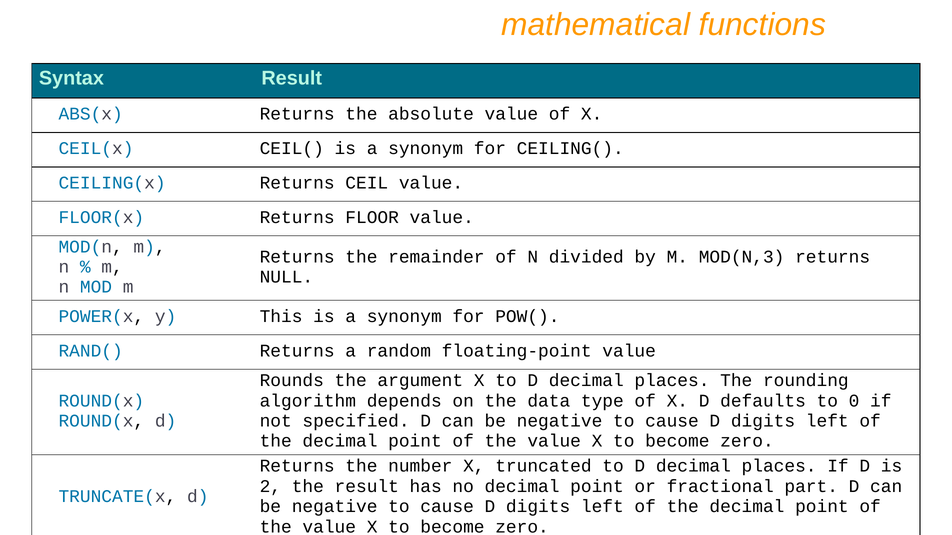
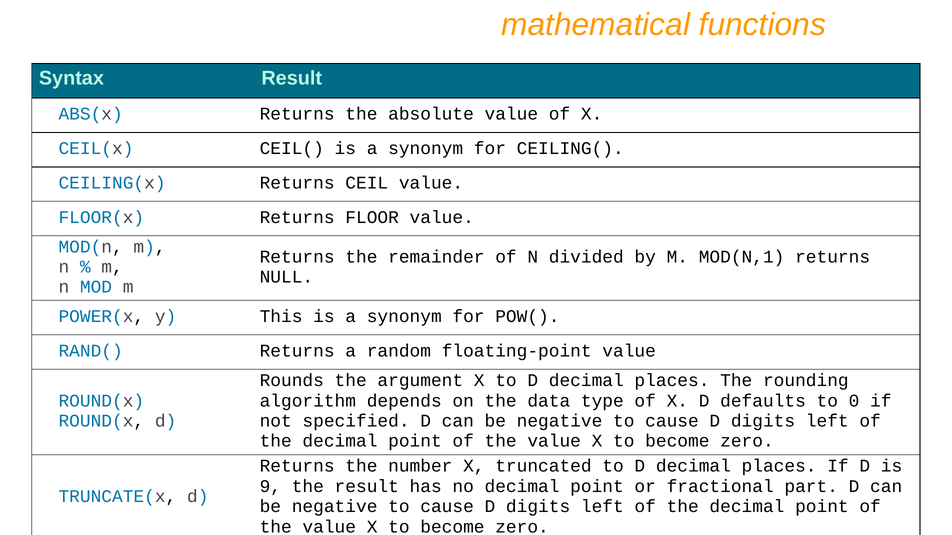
MOD(N,3: MOD(N,3 -> MOD(N,1 (742, 257)
2: 2 -> 9 (270, 487)
